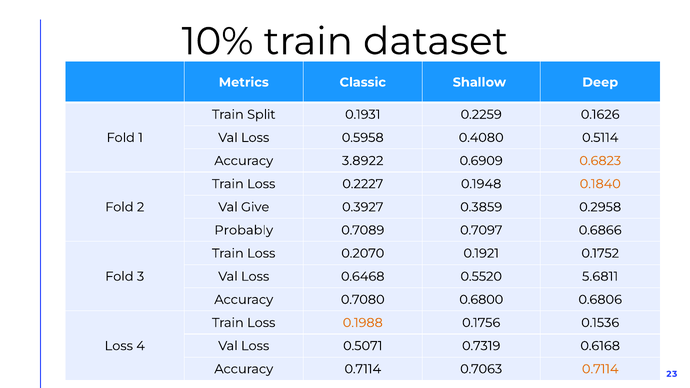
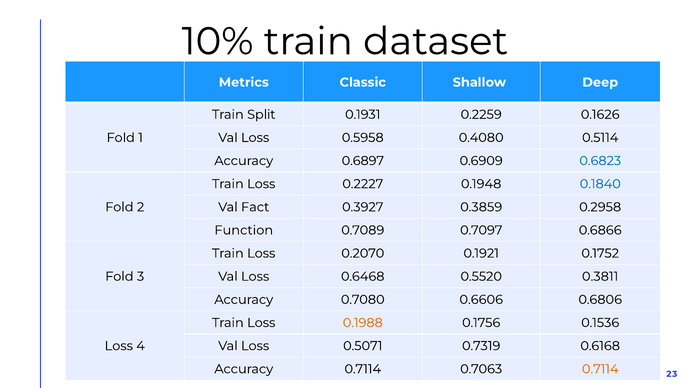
3.8922: 3.8922 -> 0.6897 (363, 161)
0.6823 colour: orange -> blue (600, 161)
0.1840 colour: orange -> blue (600, 184)
Give: Give -> Fact (255, 207)
Probably: Probably -> Function (244, 230)
5.6811: 5.6811 -> 0.3811 (600, 277)
0.6800: 0.6800 -> 0.6606 (481, 300)
